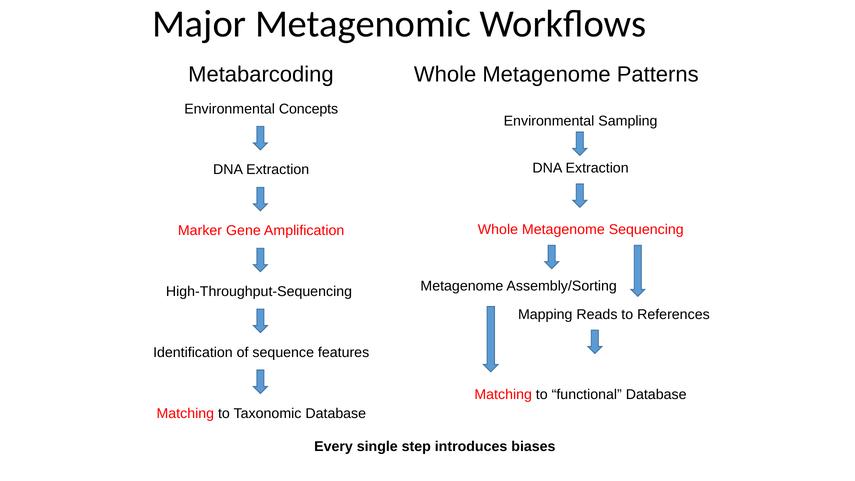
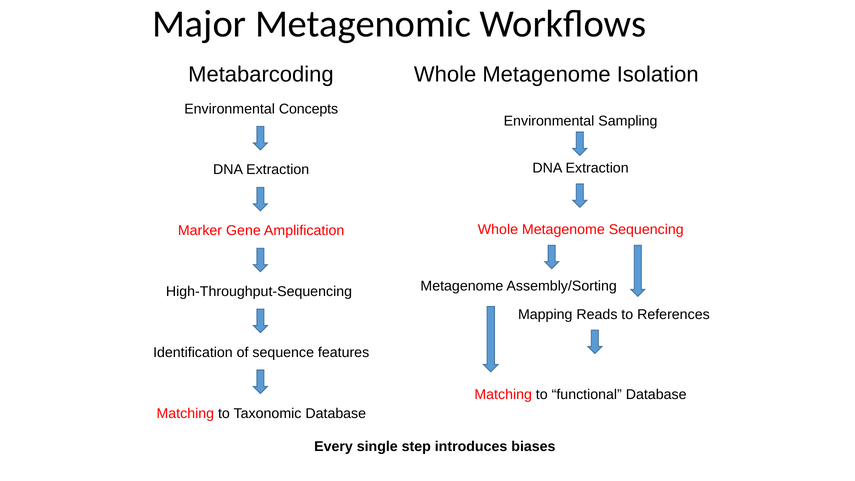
Patterns: Patterns -> Isolation (658, 74)
